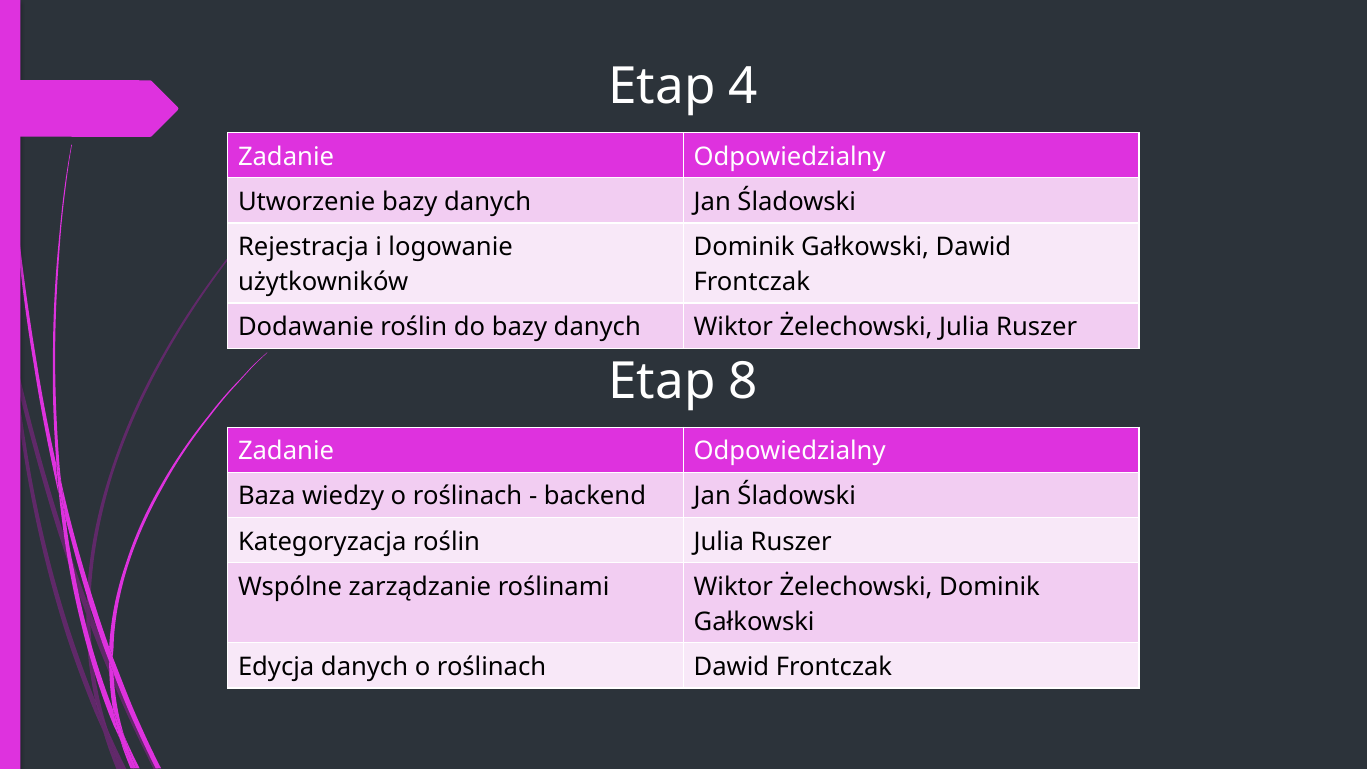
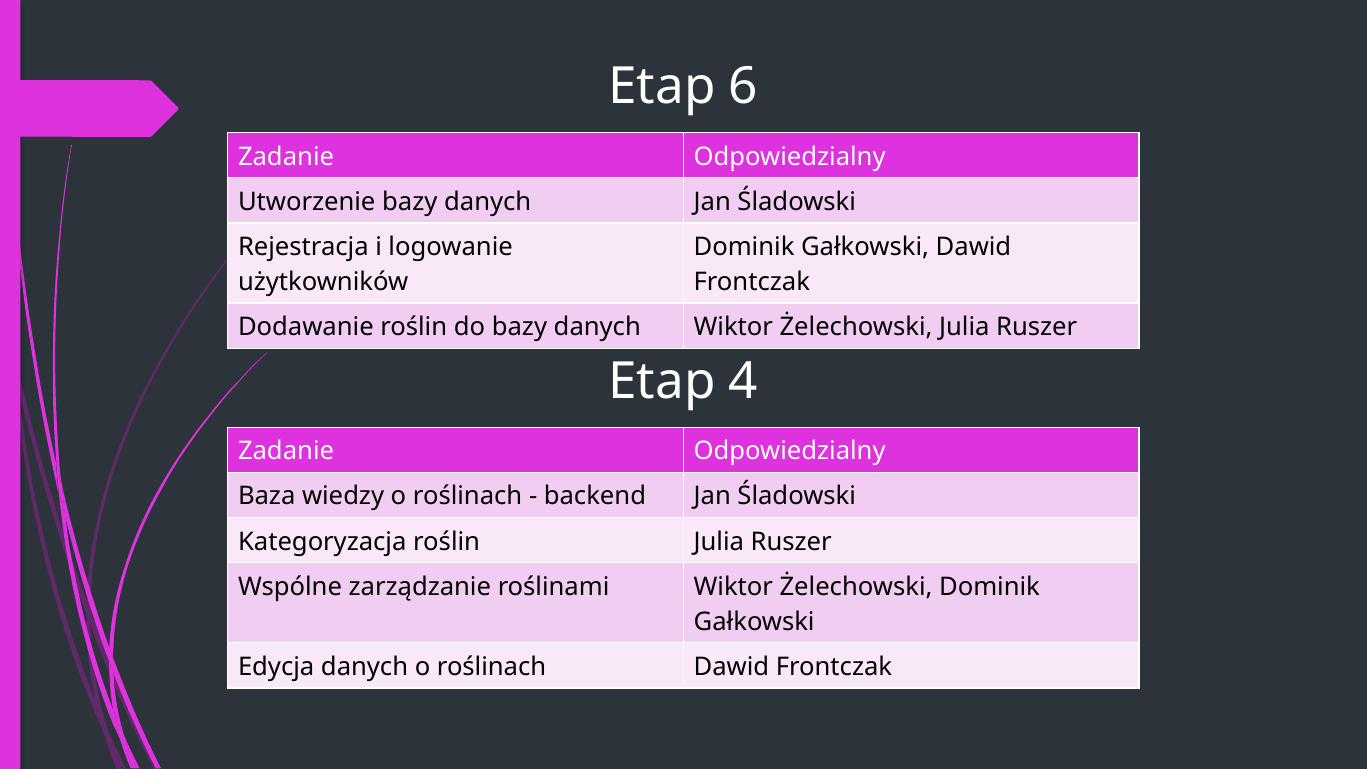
4: 4 -> 6 (744, 87)
8: 8 -> 4 (744, 381)
